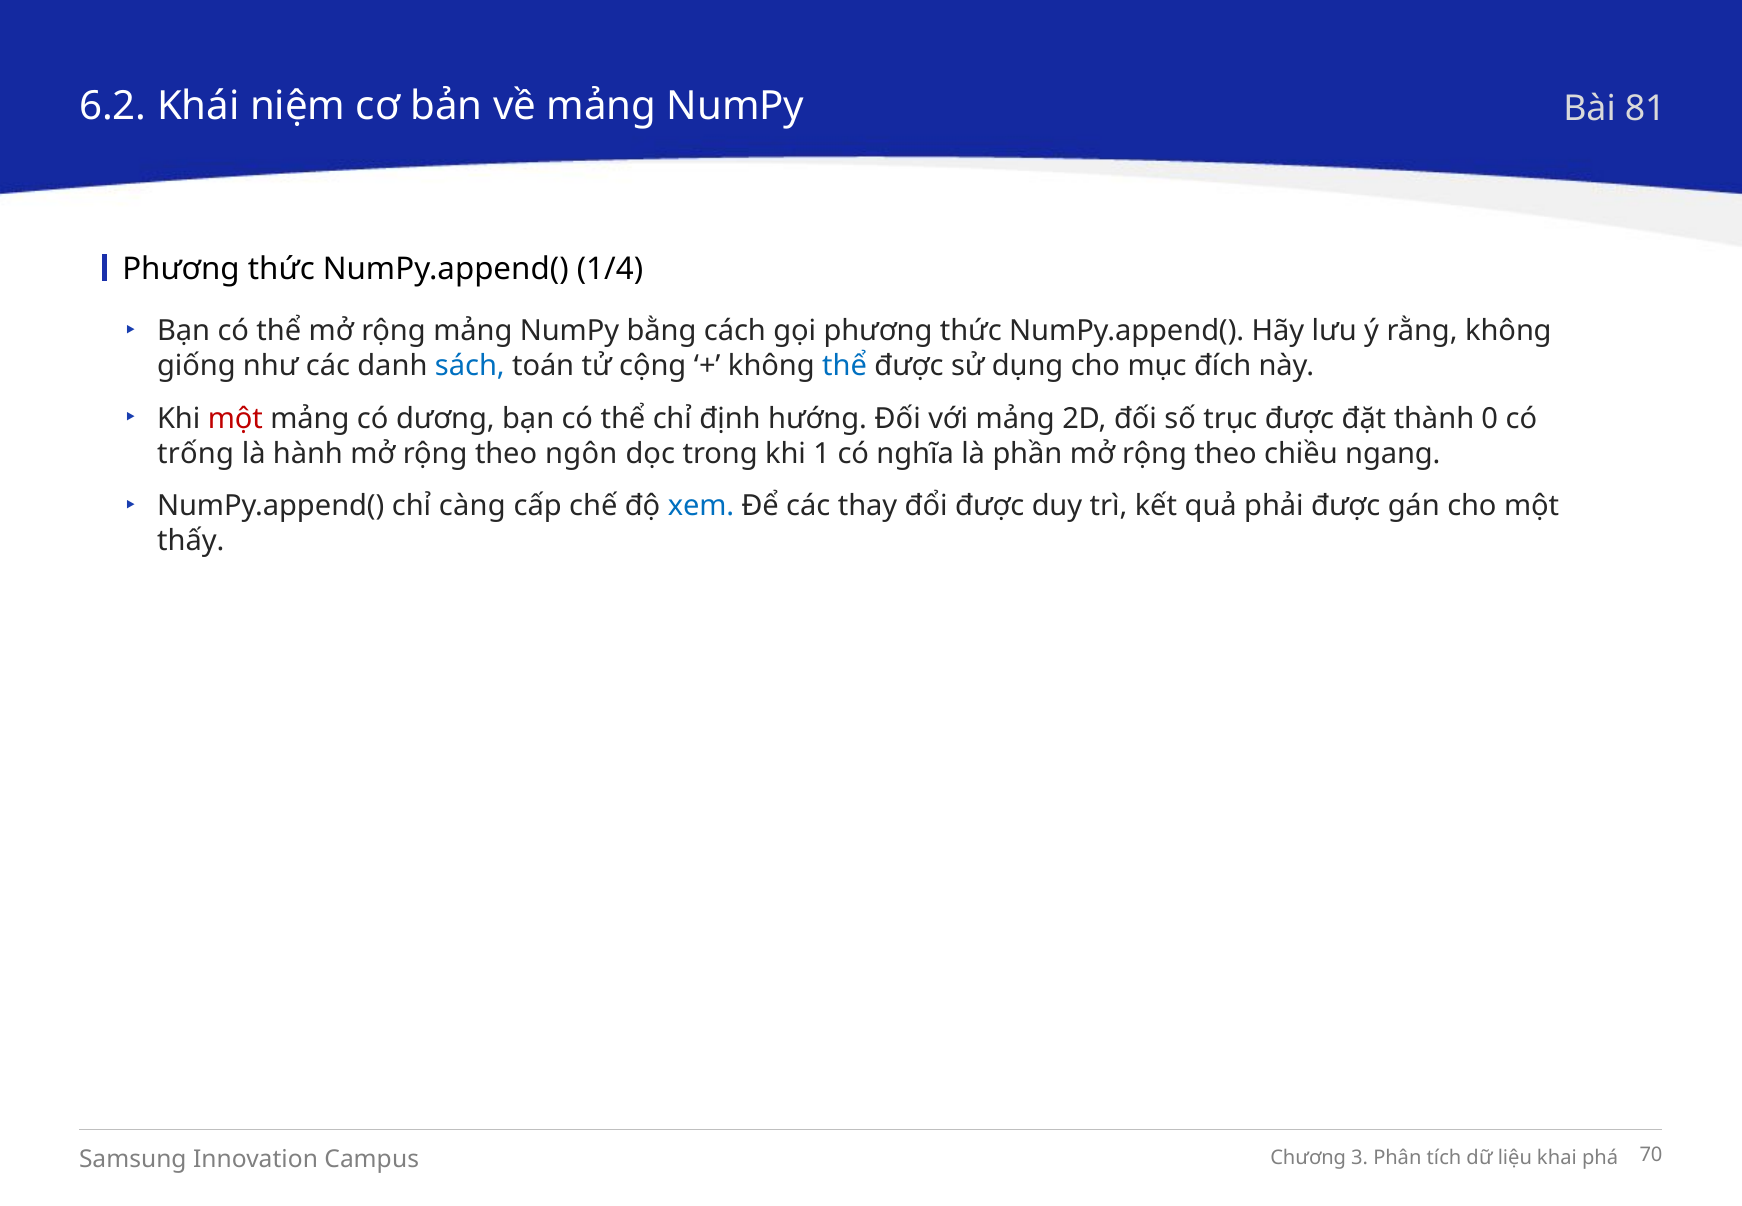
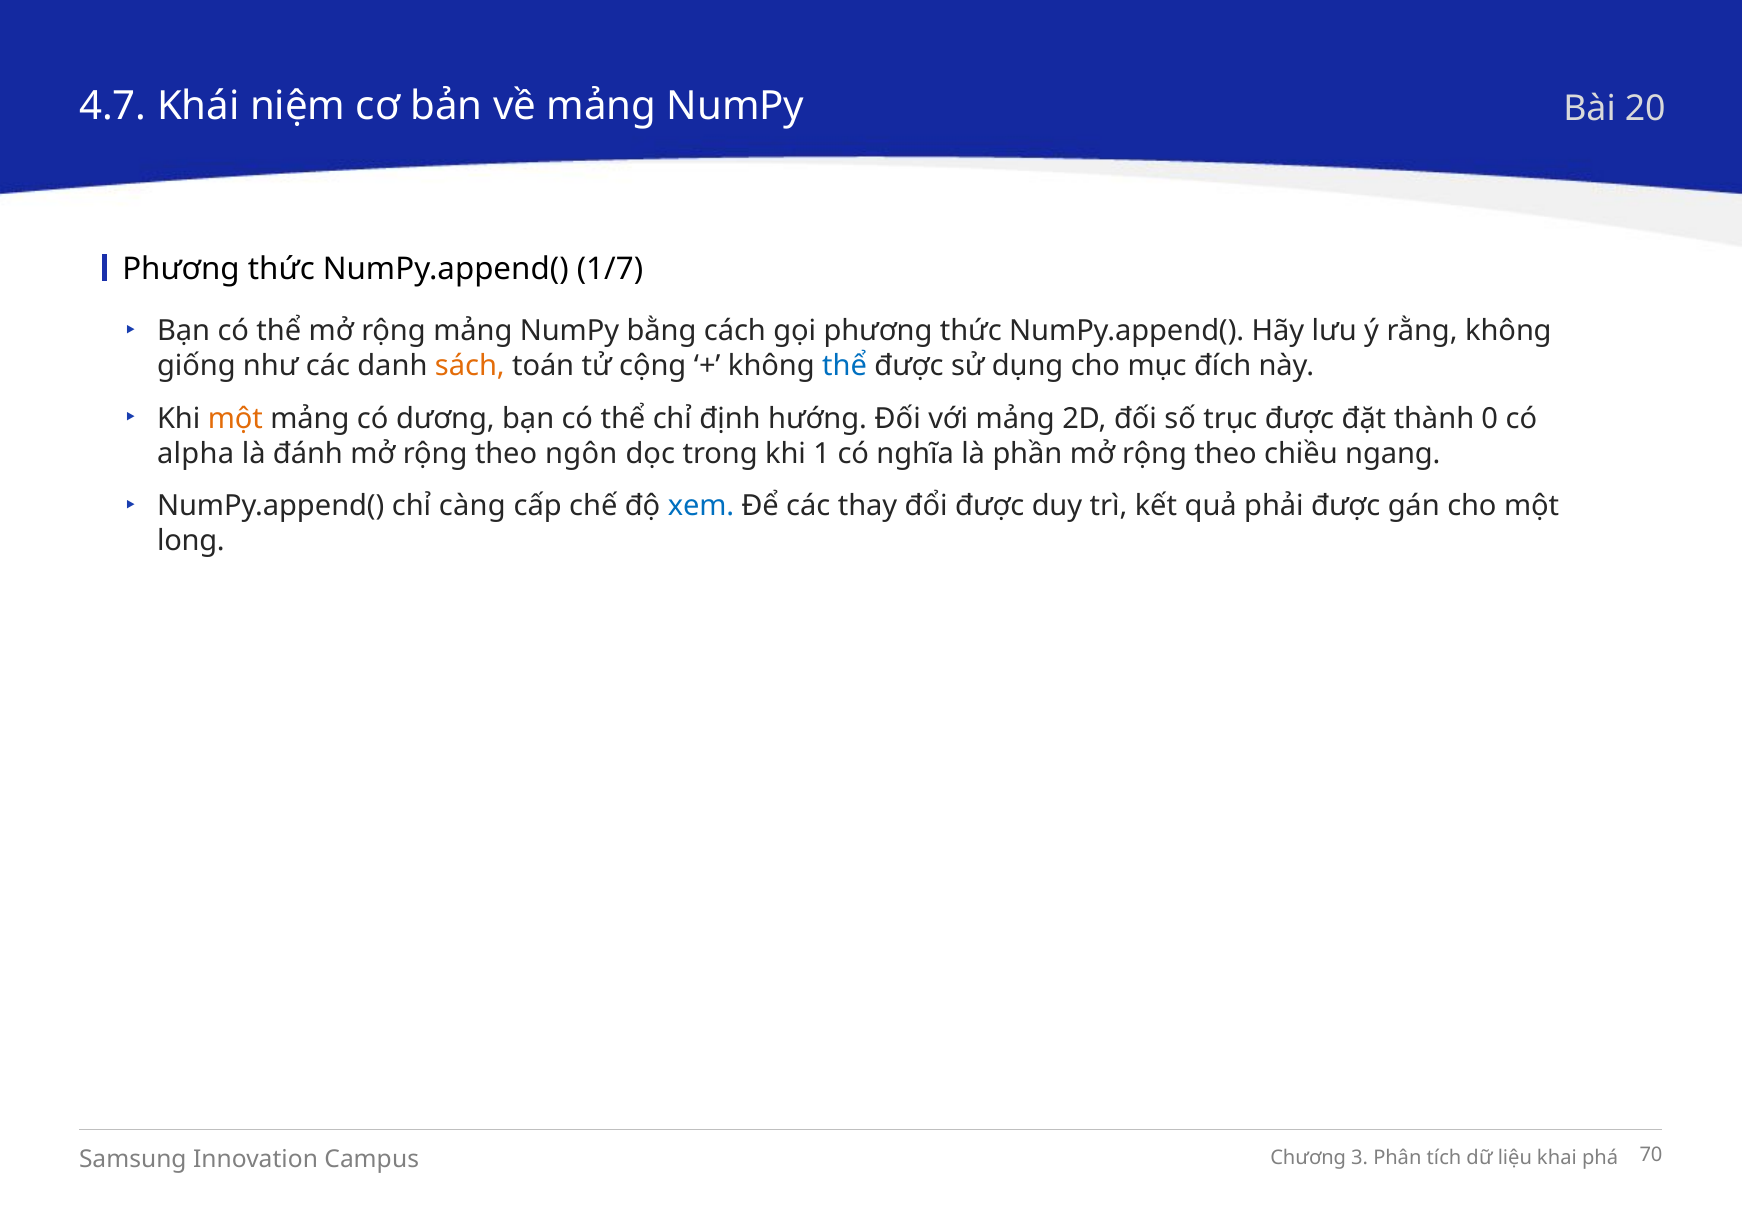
6.2: 6.2 -> 4.7 (113, 106)
81: 81 -> 20 (1645, 108)
1/4: 1/4 -> 1/7 (610, 270)
sách colour: blue -> orange (470, 366)
một colour: red -> orange (235, 419)
trống: trống -> alpha (196, 454)
hành: hành -> đánh (308, 454)
thấy: thấy -> long (191, 541)
